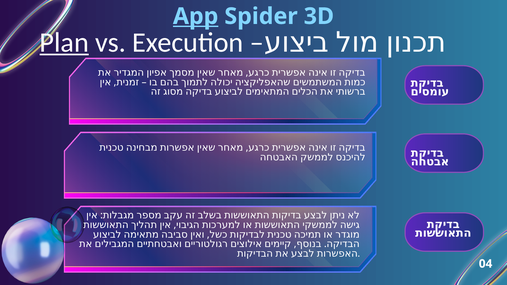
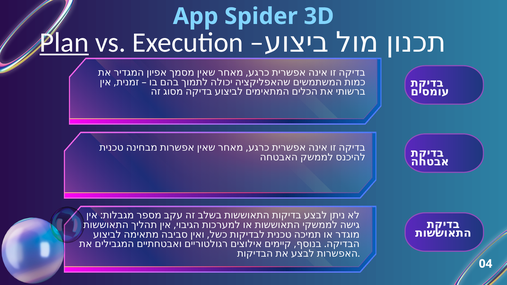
App underline: present -> none (196, 16)
